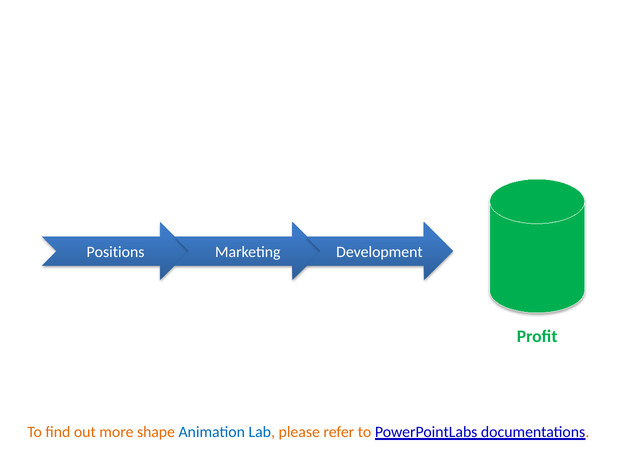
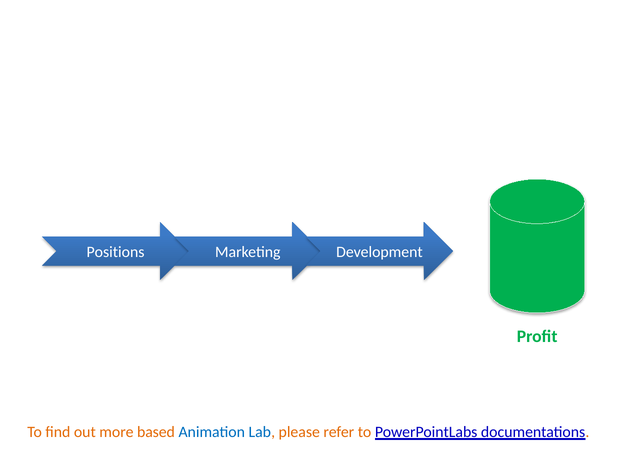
shape: shape -> based (156, 432)
